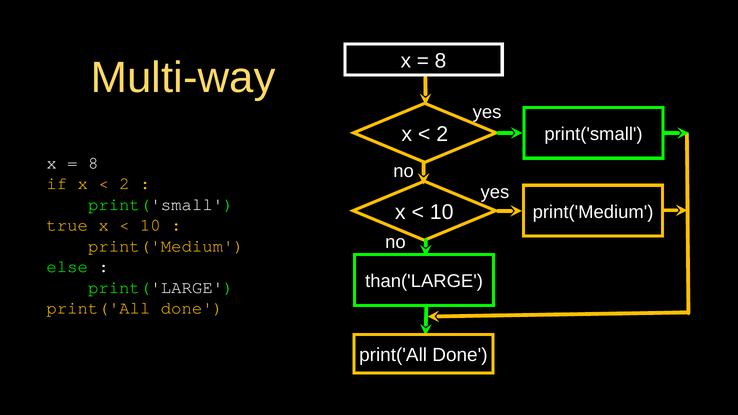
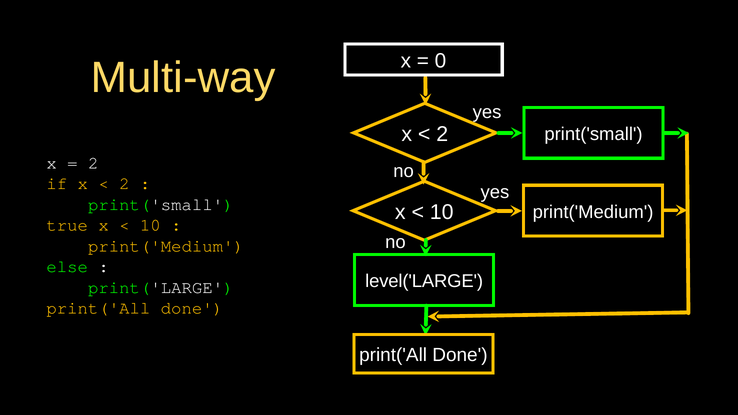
8: 8 -> 0 (440, 61)
8: 8 -> 2 (93, 163)
than('LARGE: than('LARGE -> level('LARGE (424, 281)
